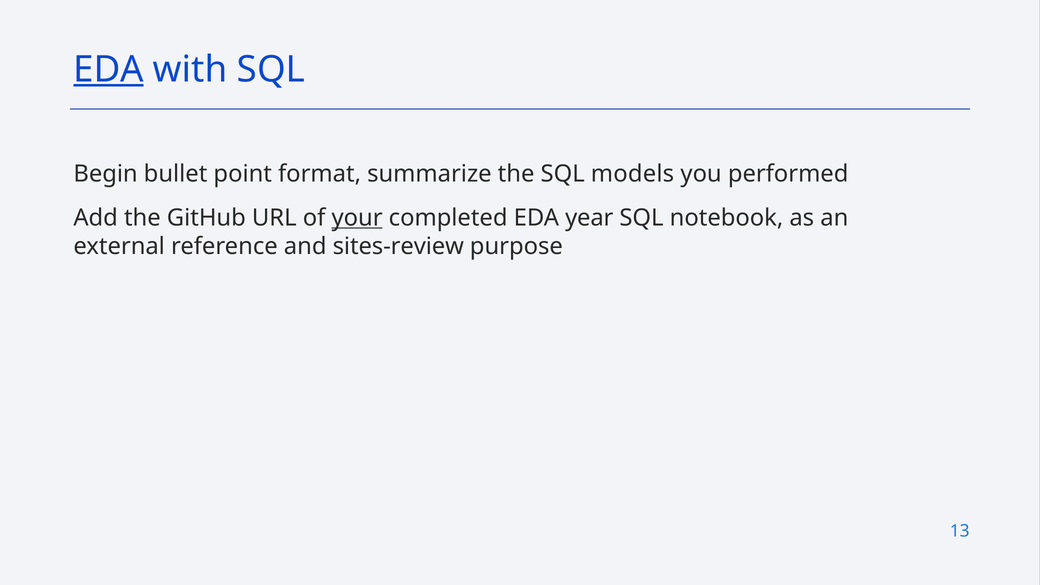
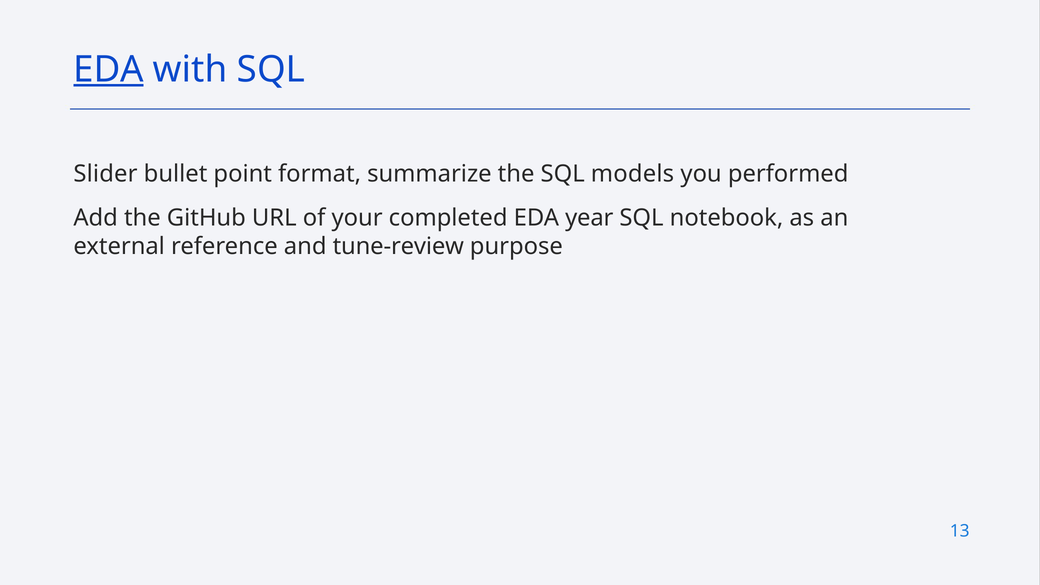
Begin: Begin -> Slider (105, 174)
your underline: present -> none (357, 218)
sites-review: sites-review -> tune-review (398, 246)
